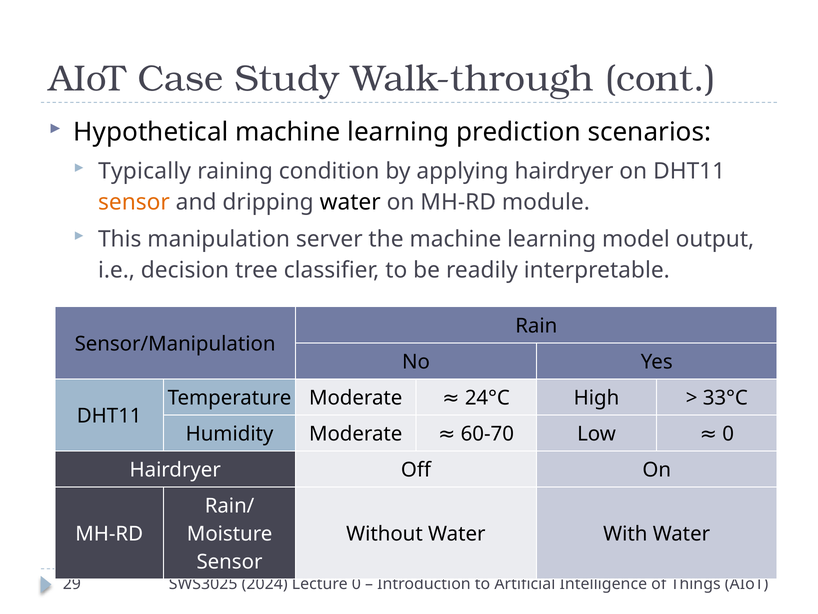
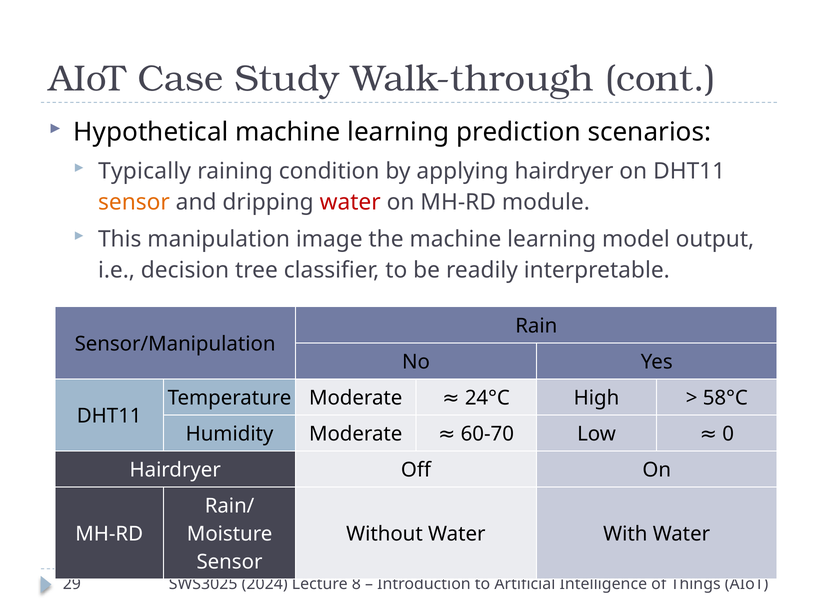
water colour: black -> red (350, 202)
server: server -> image (329, 239)
33°C: 33°C -> 58°C (725, 398)
Lecture 0: 0 -> 8 (356, 583)
